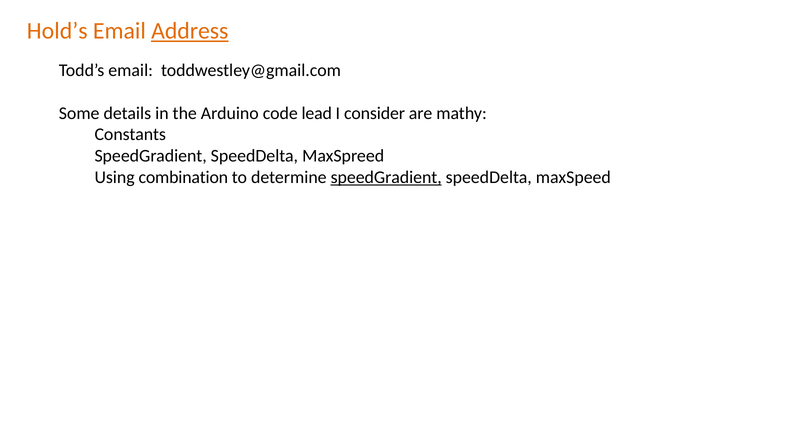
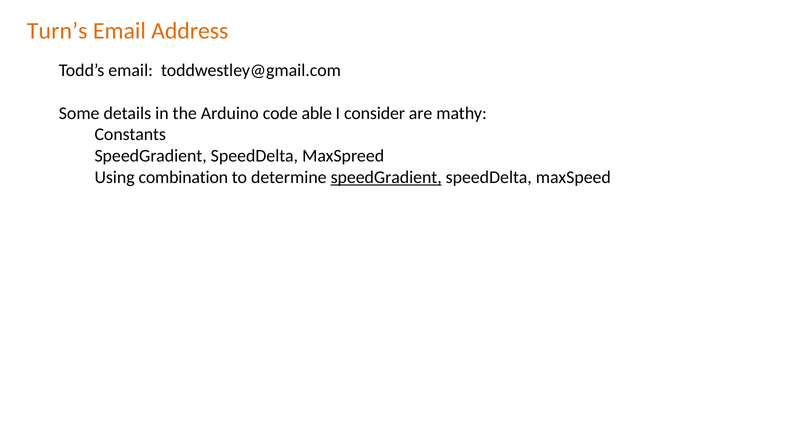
Hold’s: Hold’s -> Turn’s (57, 31)
Address underline: present -> none (190, 31)
lead: lead -> able (317, 113)
